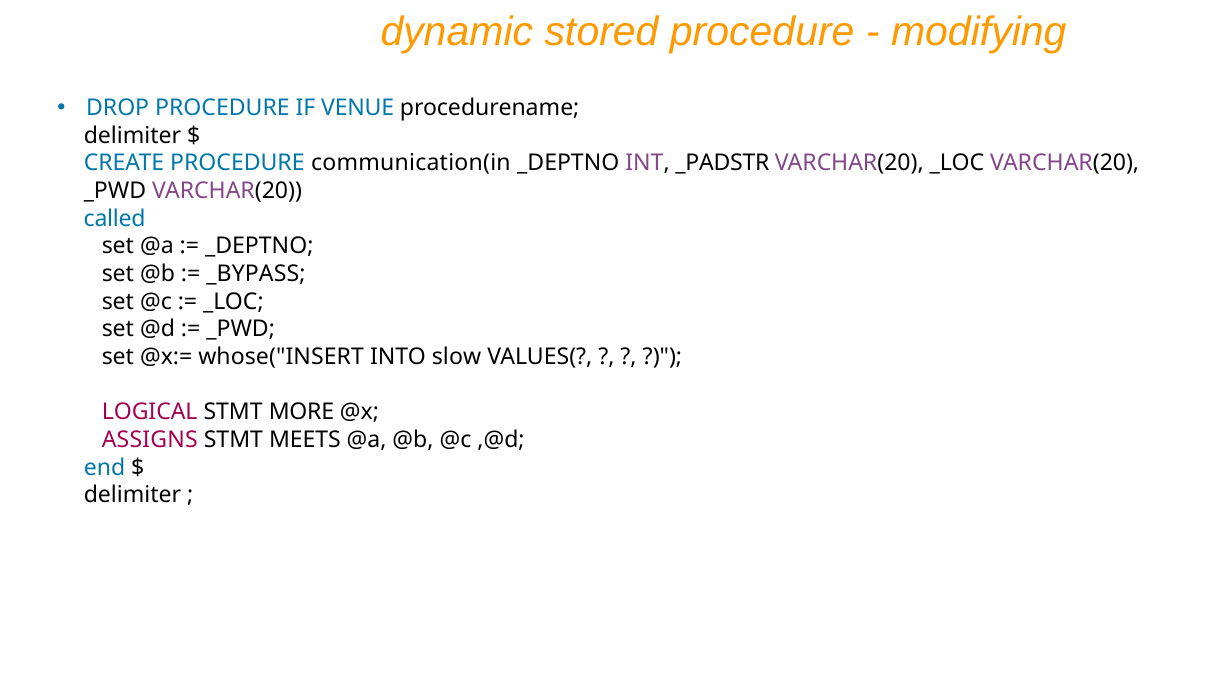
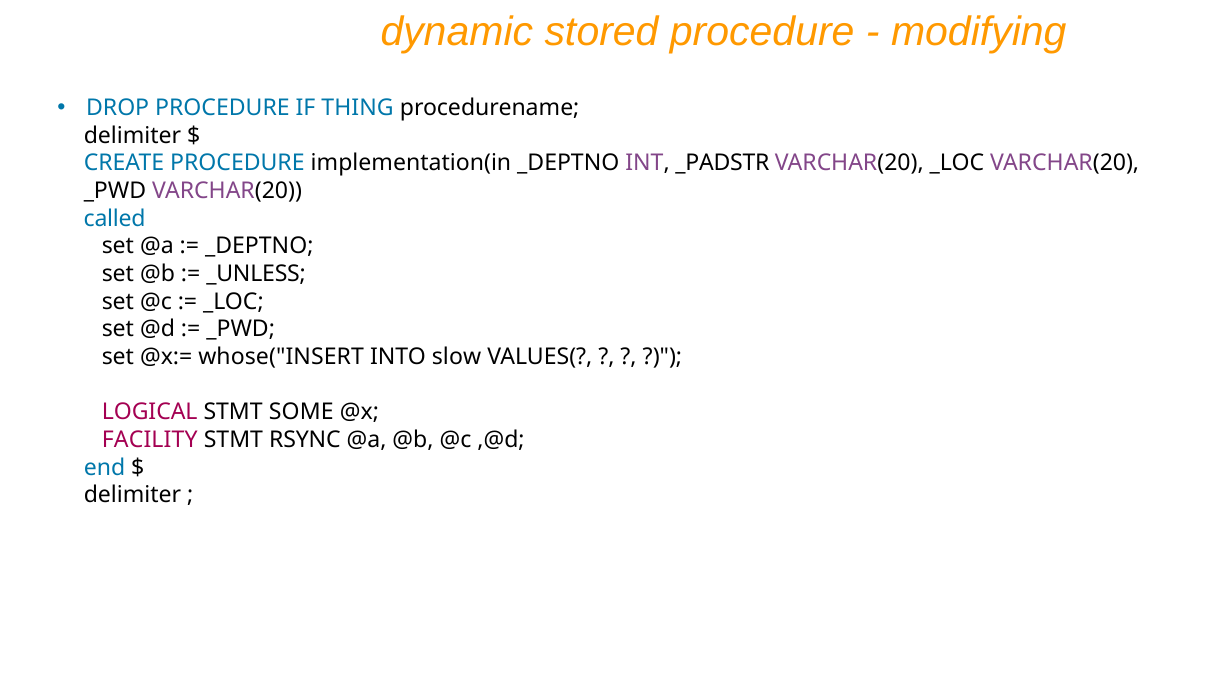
VENUE: VENUE -> THING (358, 108)
communication(in: communication(in -> implementation(in (411, 163)
_BYPASS: _BYPASS -> _UNLESS (256, 274)
MORE: MORE -> SOME (301, 412)
ASSIGNS: ASSIGNS -> FACILITY (150, 440)
MEETS: MEETS -> RSYNC (305, 440)
